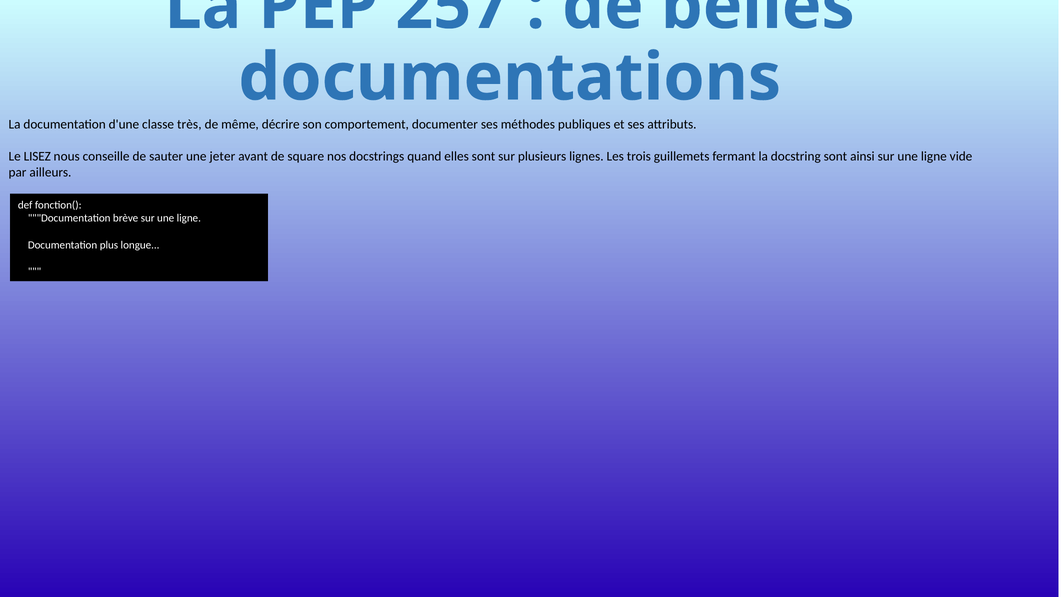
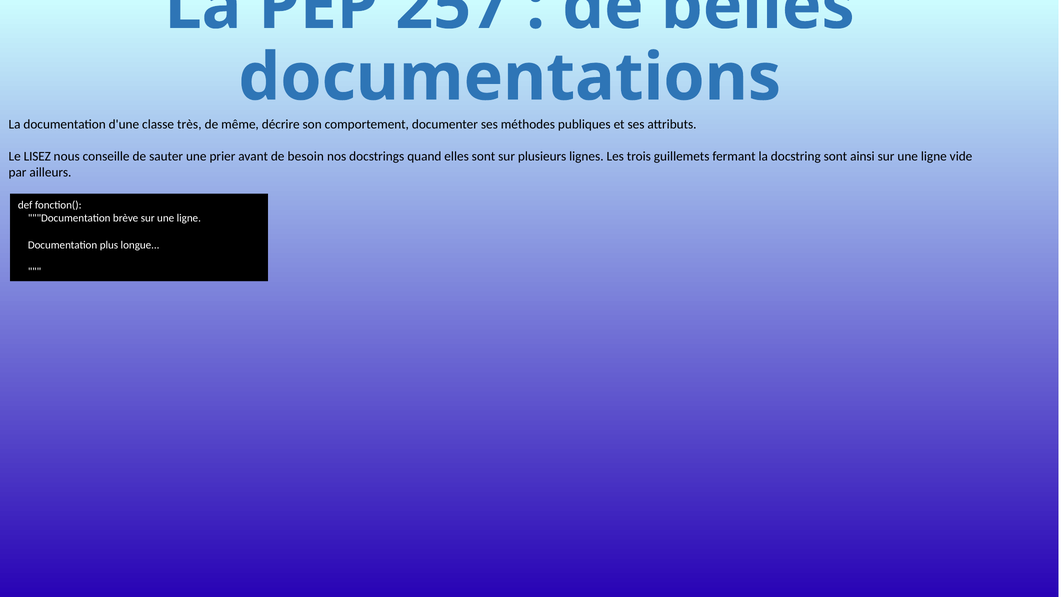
jeter: jeter -> prier (222, 156)
square: square -> besoin (306, 156)
